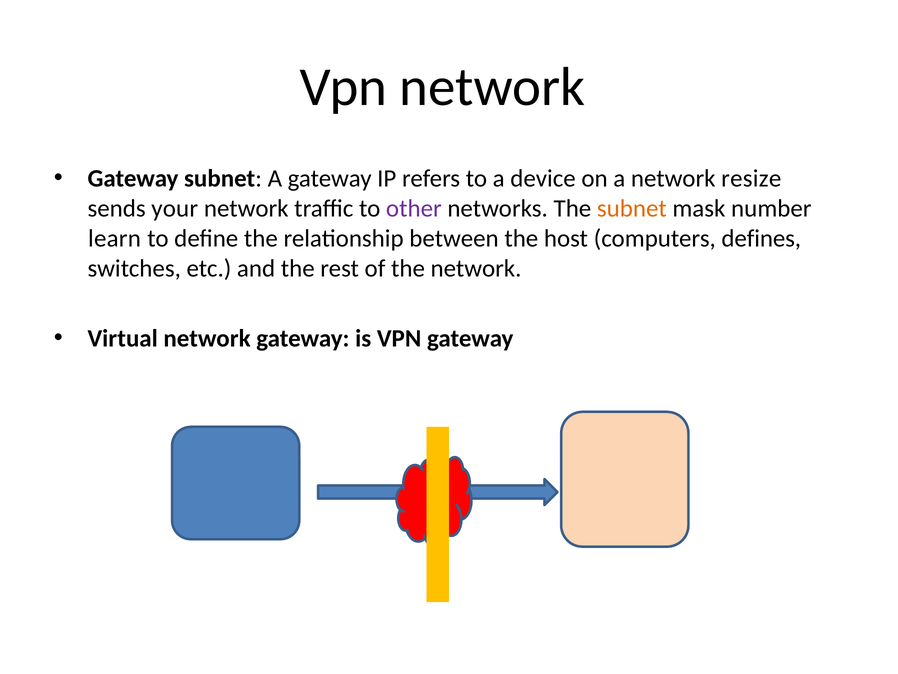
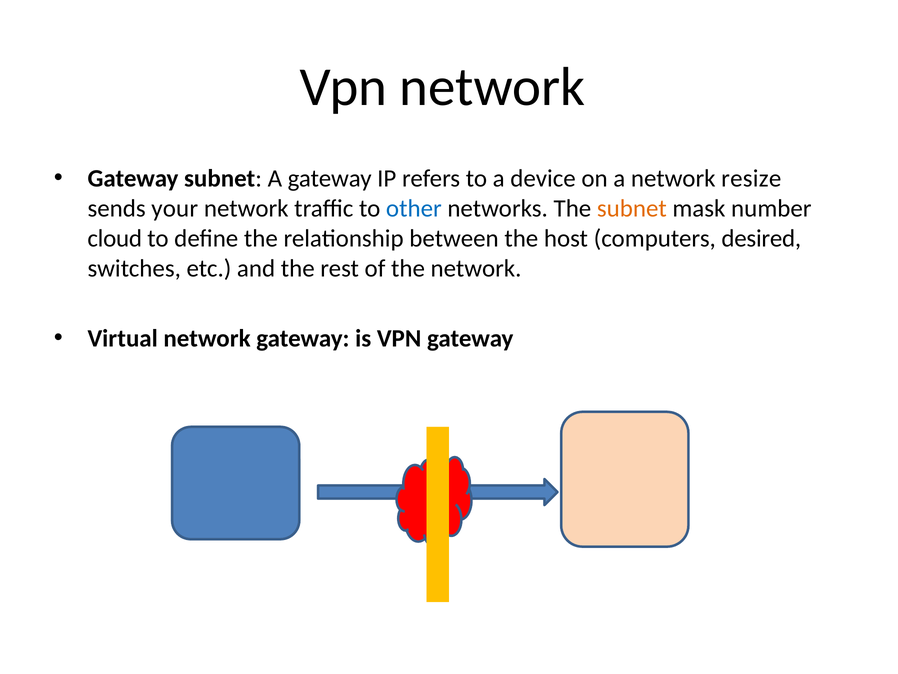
other colour: purple -> blue (414, 208)
learn: learn -> cloud (115, 238)
defines: defines -> desired (761, 238)
